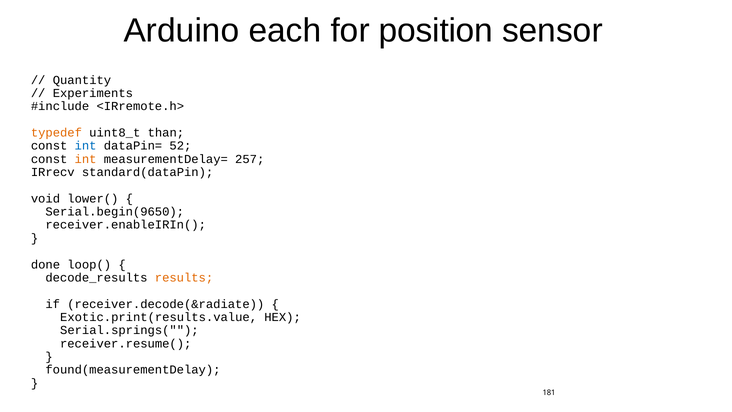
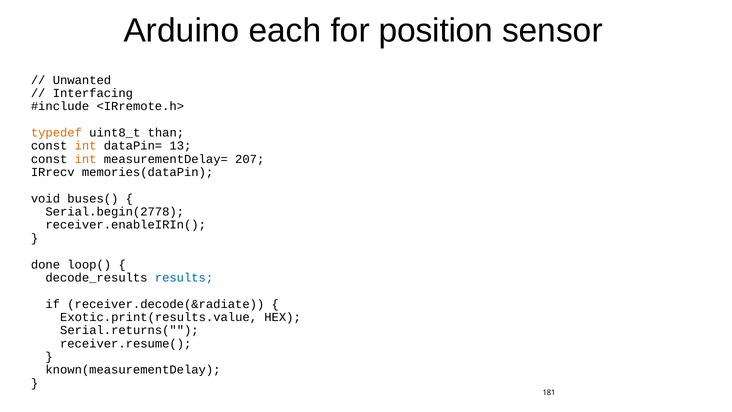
Quantity: Quantity -> Unwanted (82, 80)
Experiments: Experiments -> Interfacing (93, 93)
int colour: blue -> orange (86, 146)
52: 52 -> 13 (180, 146)
257: 257 -> 207 (250, 159)
standard(dataPin: standard(dataPin -> memories(dataPin (148, 172)
lower(: lower( -> buses( (93, 198)
Serial.begin(9650: Serial.begin(9650 -> Serial.begin(2778 (115, 212)
results colour: orange -> blue (184, 277)
Serial.springs(: Serial.springs( -> Serial.returns( (129, 330)
found(measurementDelay: found(measurementDelay -> known(measurementDelay (133, 370)
